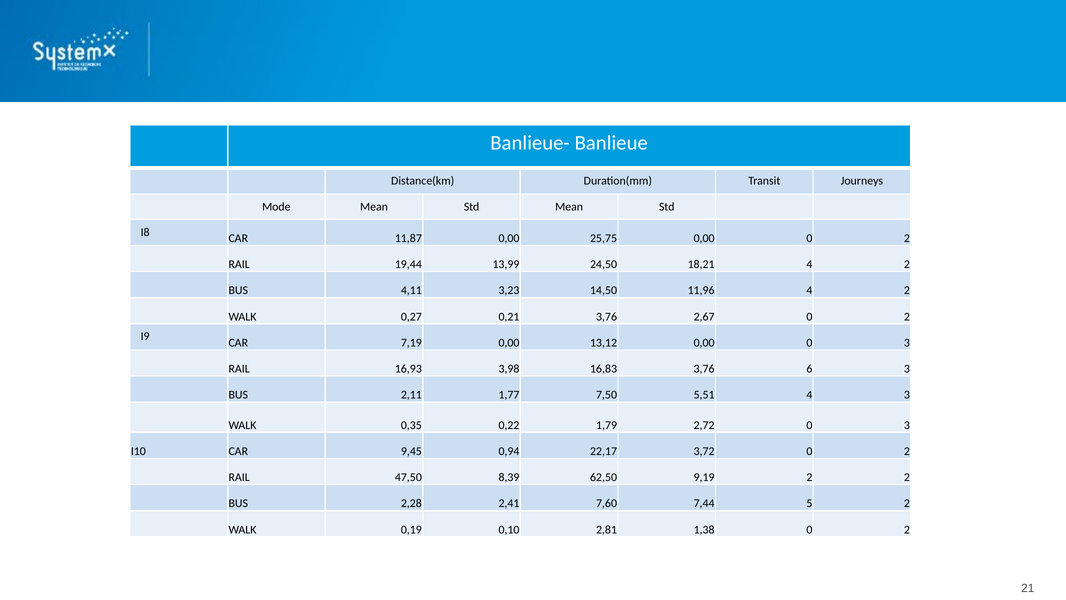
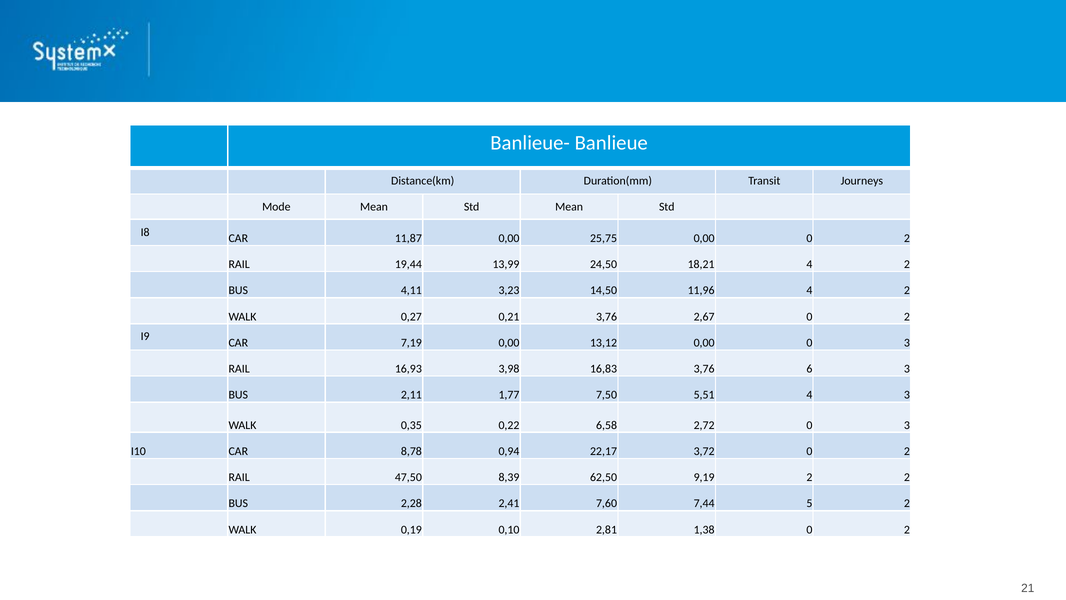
1,79: 1,79 -> 6,58 (607, 425)
9,45: 9,45 -> 8,78 (411, 451)
